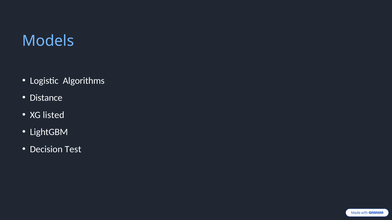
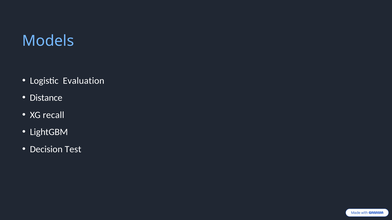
Algorithms: Algorithms -> Evaluation (84, 81)
listed: listed -> recall (54, 115)
